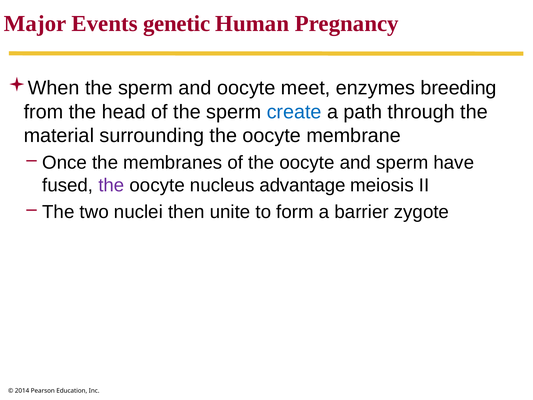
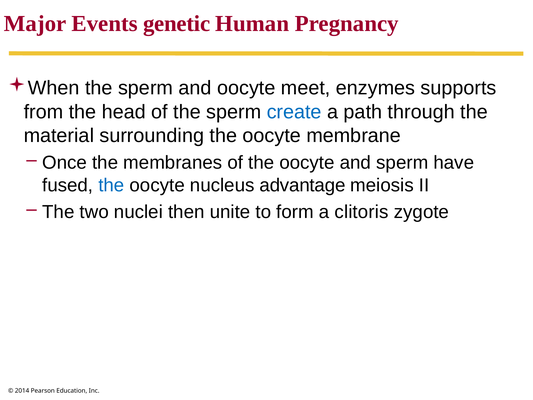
breeding: breeding -> supports (458, 88)
the colour: purple -> blue (111, 185)
barrier: barrier -> clitoris (362, 212)
